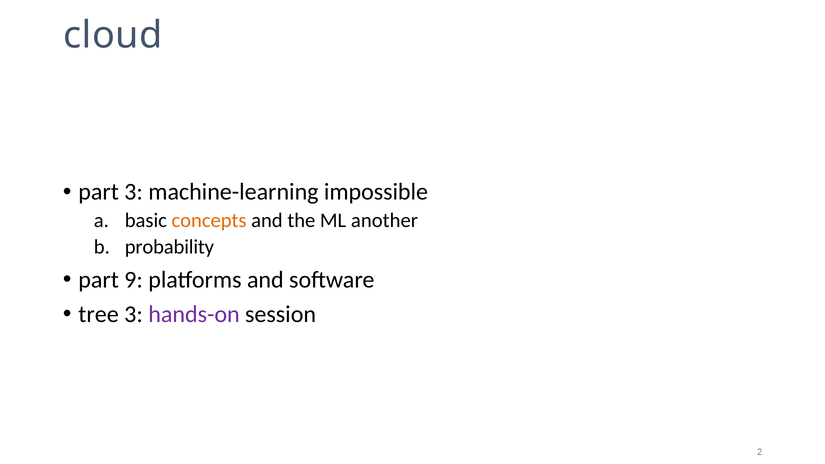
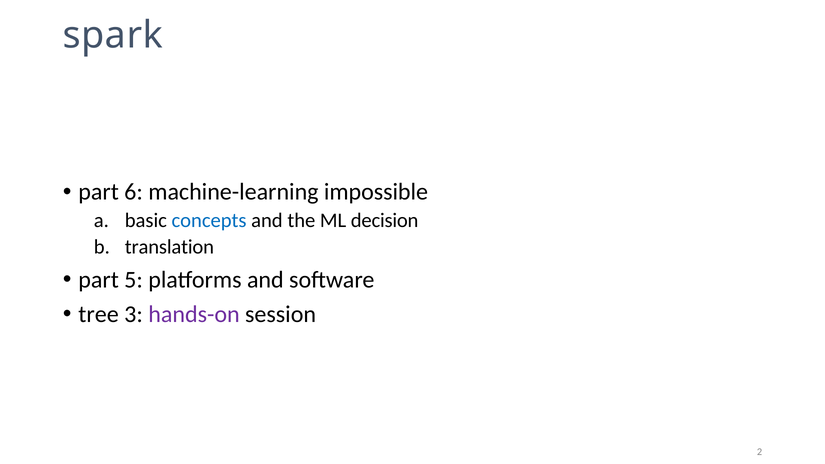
cloud: cloud -> spark (113, 35)
part 3: 3 -> 6 (134, 192)
concepts colour: orange -> blue (209, 221)
another: another -> decision (385, 221)
probability: probability -> translation (169, 247)
9: 9 -> 5 (134, 280)
